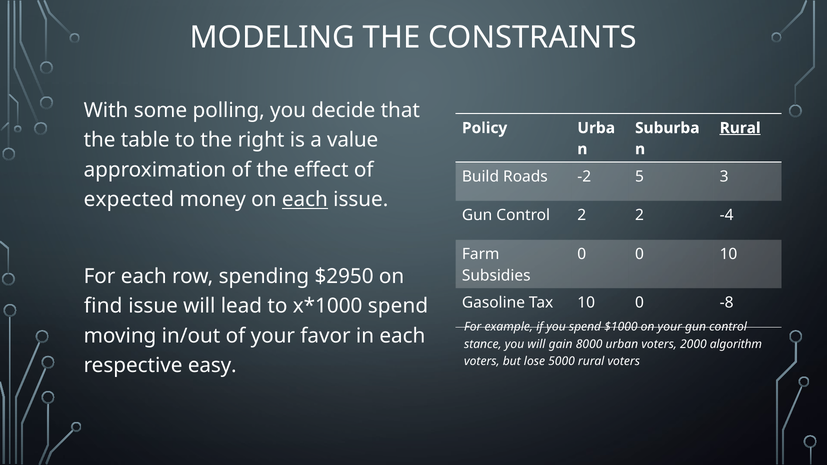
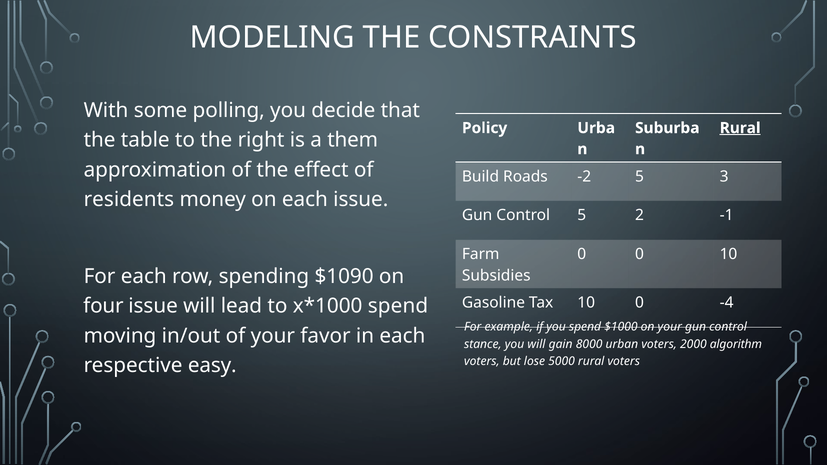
value: value -> them (353, 140)
expected: expected -> residents (129, 200)
each underline: present -> none (305, 200)
Control 2: 2 -> 5 (582, 215)
-4: -4 -> -1 (727, 215)
$2950: $2950 -> $1090 (344, 276)
-8: -8 -> -4 (727, 303)
find: find -> four (103, 306)
